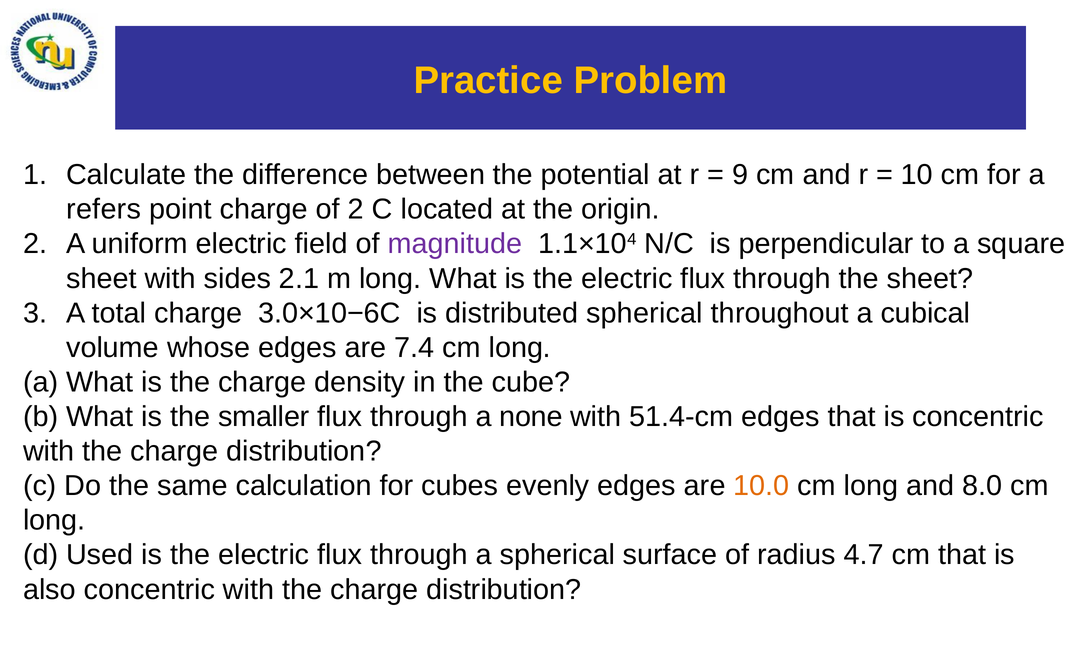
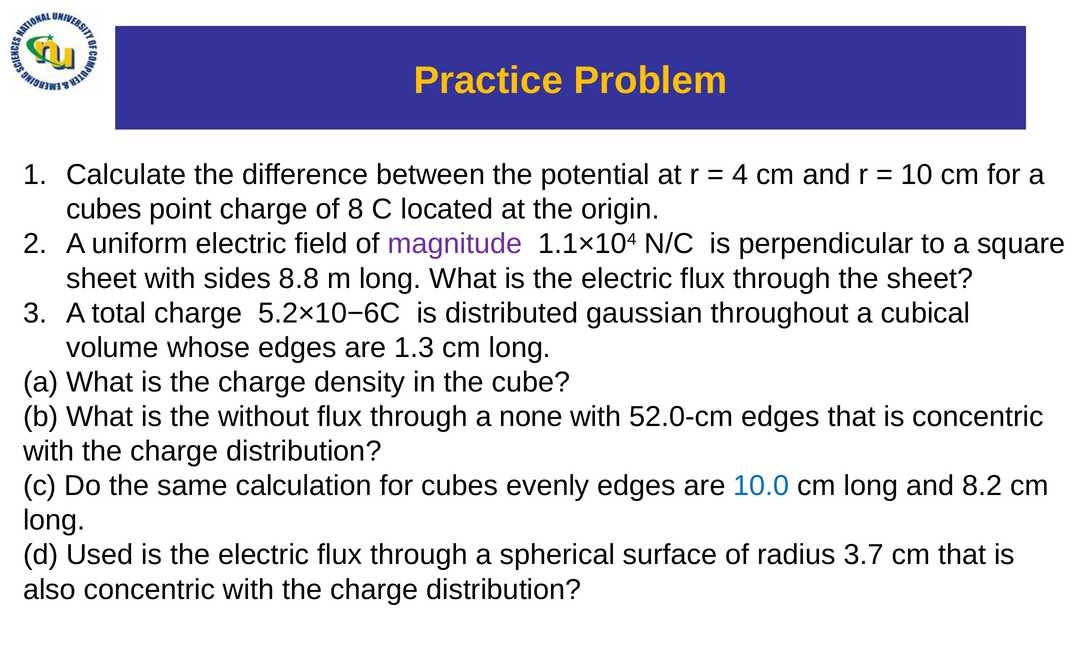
9: 9 -> 4 (740, 175)
refers: refers -> cubes (104, 209)
of 2: 2 -> 8 (356, 209)
2.1: 2.1 -> 8.8 (299, 279)
3.0×10−6C: 3.0×10−6C -> 5.2×10−6C (329, 313)
distributed spherical: spherical -> gaussian (644, 313)
7.4: 7.4 -> 1.3 (414, 348)
smaller: smaller -> without (264, 417)
51.4-cm: 51.4-cm -> 52.0-cm (681, 417)
10.0 colour: orange -> blue (761, 486)
8.0: 8.0 -> 8.2 (982, 486)
4.7: 4.7 -> 3.7 (864, 555)
